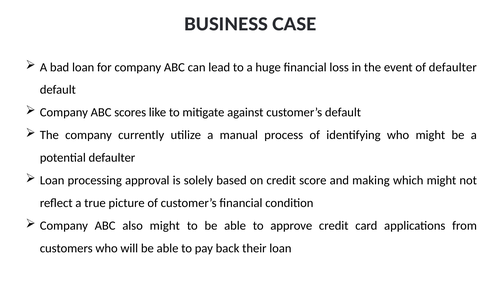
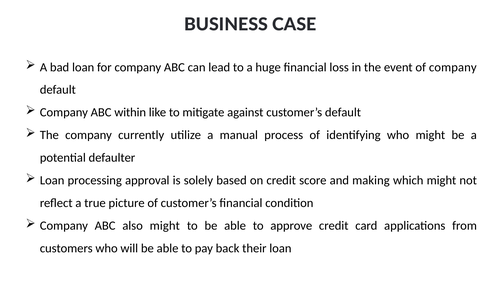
of defaulter: defaulter -> company (453, 67)
scores: scores -> within (130, 112)
